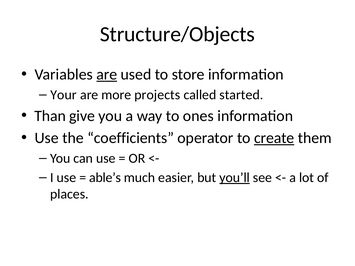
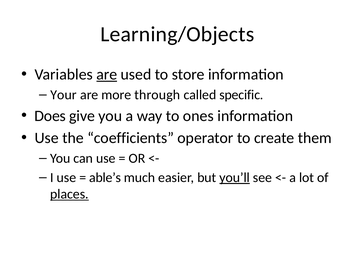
Structure/Objects: Structure/Objects -> Learning/Objects (177, 34)
projects: projects -> through (157, 95)
started: started -> specific (241, 95)
Than: Than -> Does (50, 116)
create underline: present -> none (274, 138)
places underline: none -> present (69, 194)
